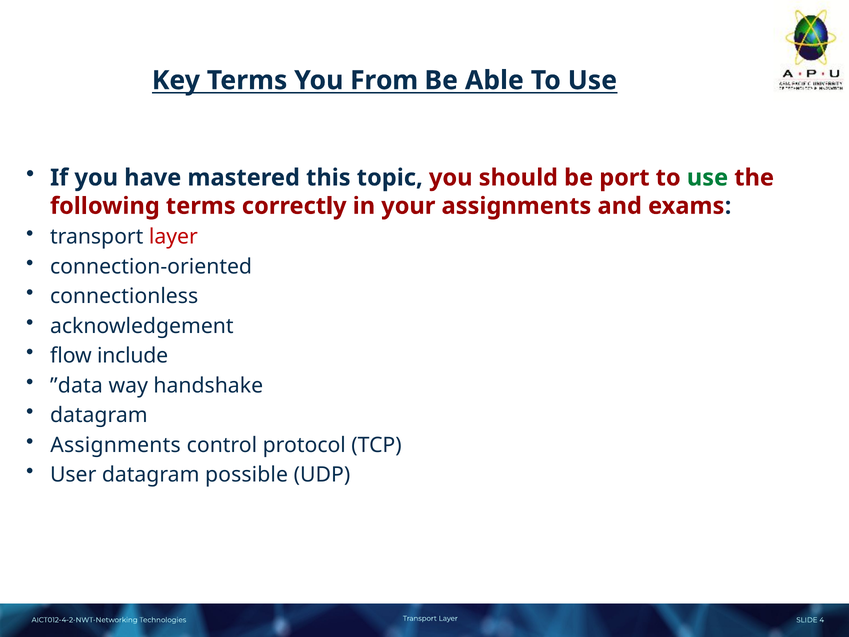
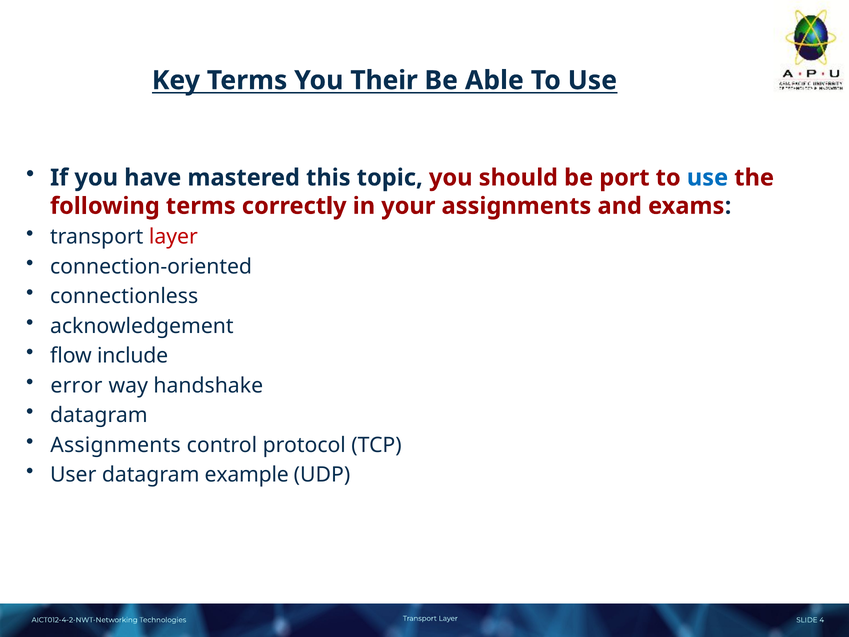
From: From -> Their (384, 80)
use colour: green -> blue (707, 178)
ʺdata: ʺdata -> error (76, 385)
possible: possible -> example (247, 475)
